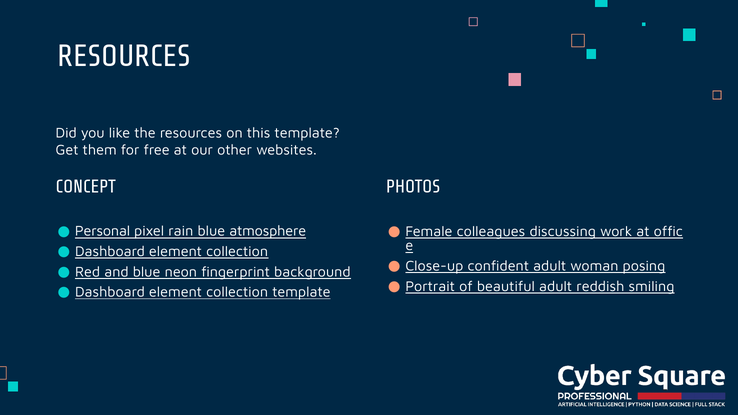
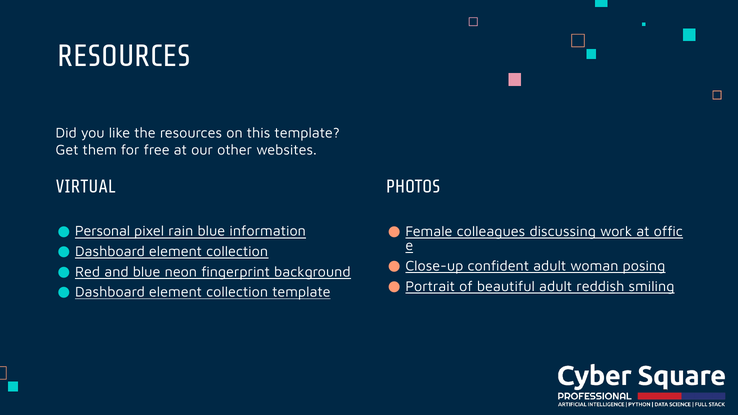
CONCEPT: CONCEPT -> VIRTUAL (86, 187)
atmosphere: atmosphere -> information (268, 231)
